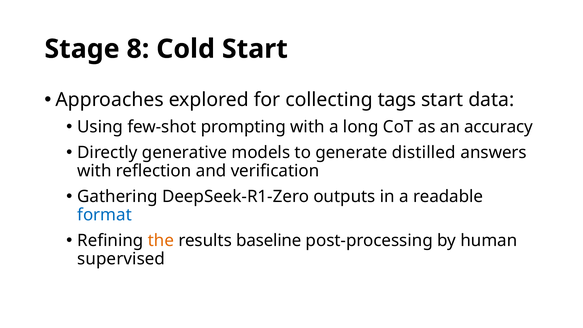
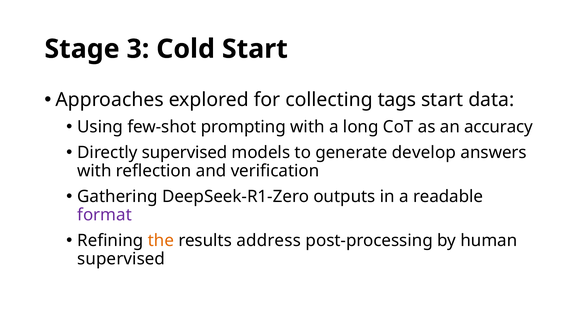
8: 8 -> 3 (138, 49)
Directly generative: generative -> supervised (185, 152)
distilled: distilled -> develop (424, 152)
format colour: blue -> purple (105, 215)
baseline: baseline -> address (269, 240)
